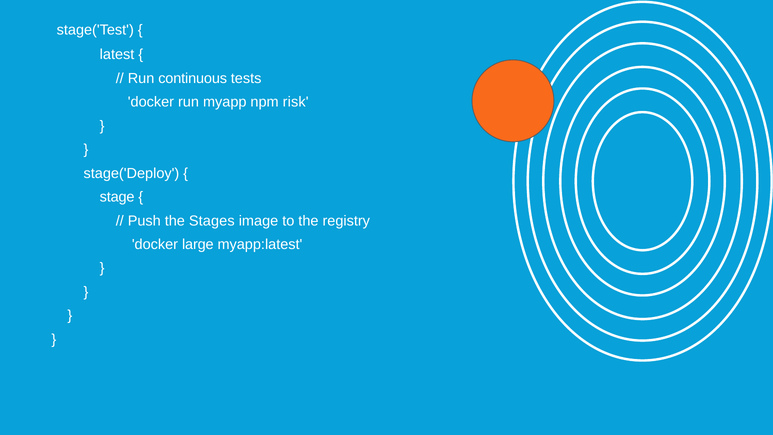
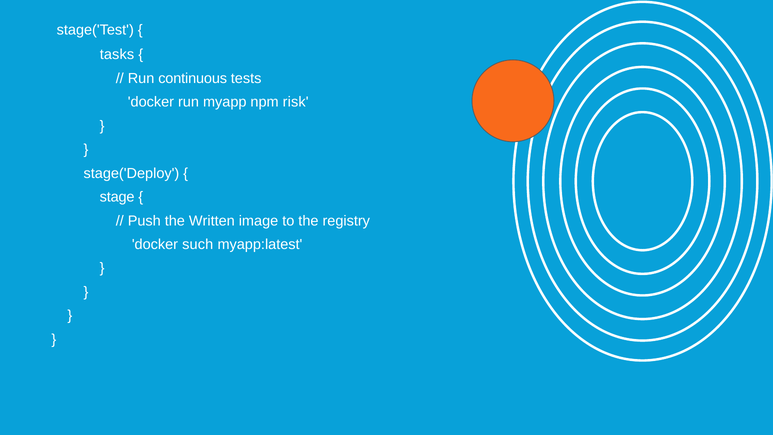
latest: latest -> tasks (117, 55)
Stages: Stages -> Written (212, 221)
large: large -> such (198, 244)
